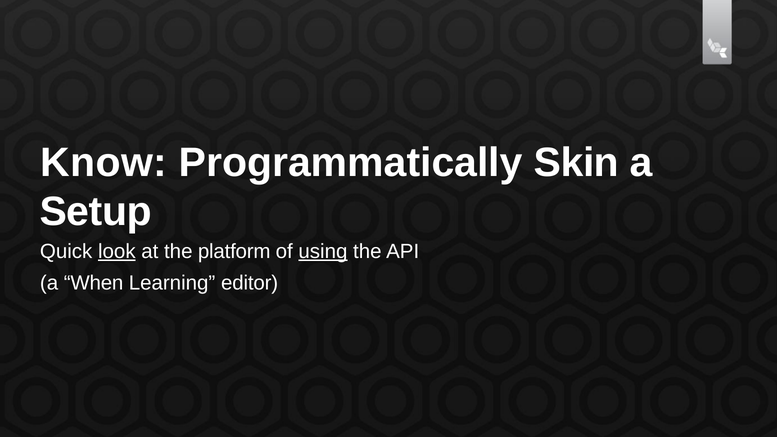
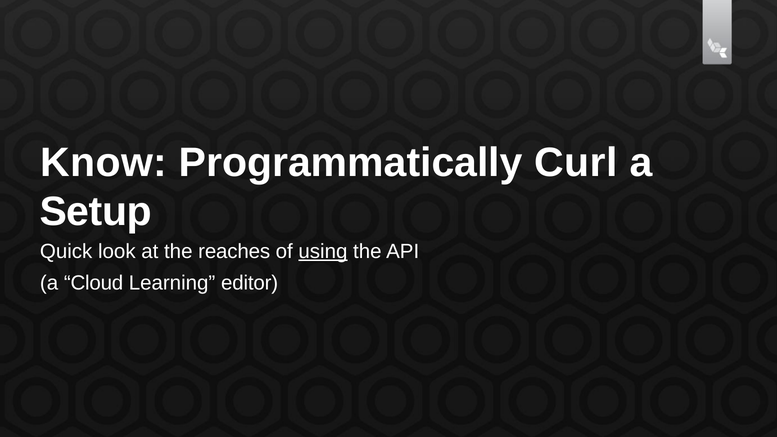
Skin: Skin -> Curl (576, 163)
look underline: present -> none (117, 251)
platform: platform -> reaches (234, 251)
When: When -> Cloud (94, 283)
